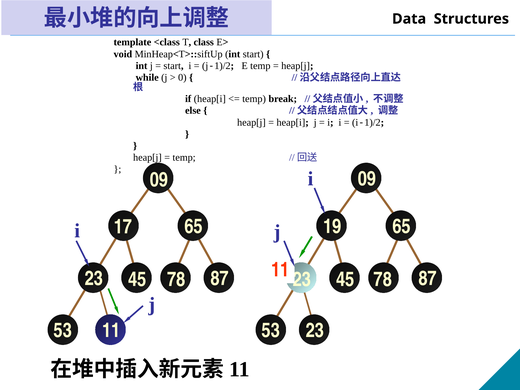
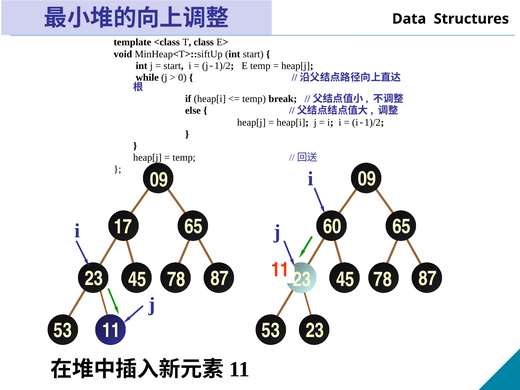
19: 19 -> 60 (332, 227)
